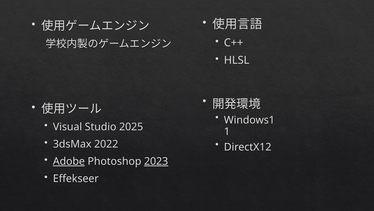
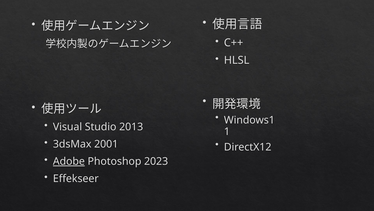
2025: 2025 -> 2013 (131, 127)
2022: 2022 -> 2001 (106, 144)
2023 underline: present -> none (156, 161)
